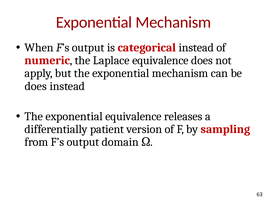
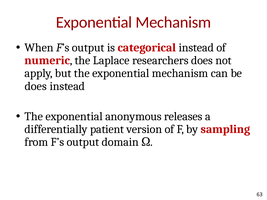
Laplace equivalence: equivalence -> researchers (160, 61)
exponential equivalence: equivalence -> anonymous (133, 117)
